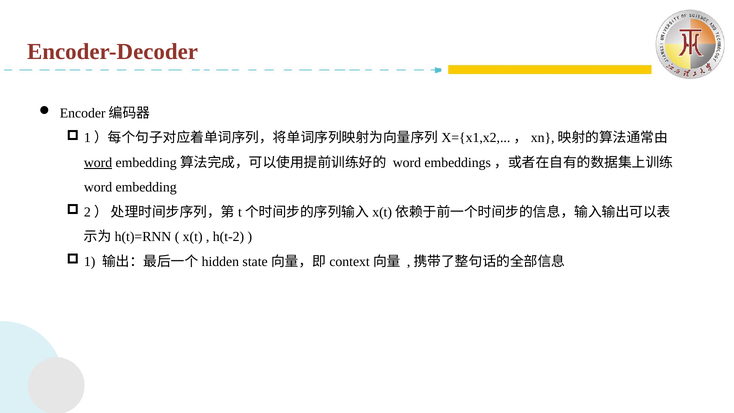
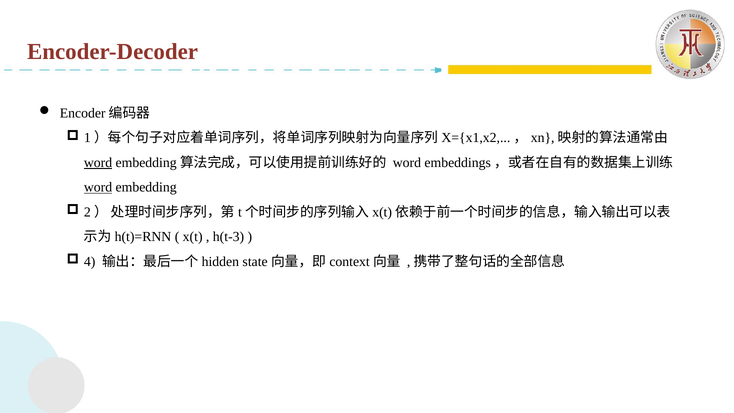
word underline: none -> present (98, 187)
h(t-2: h(t-2 -> h(t-3 (229, 237)
1: 1 -> 4 (90, 262)
